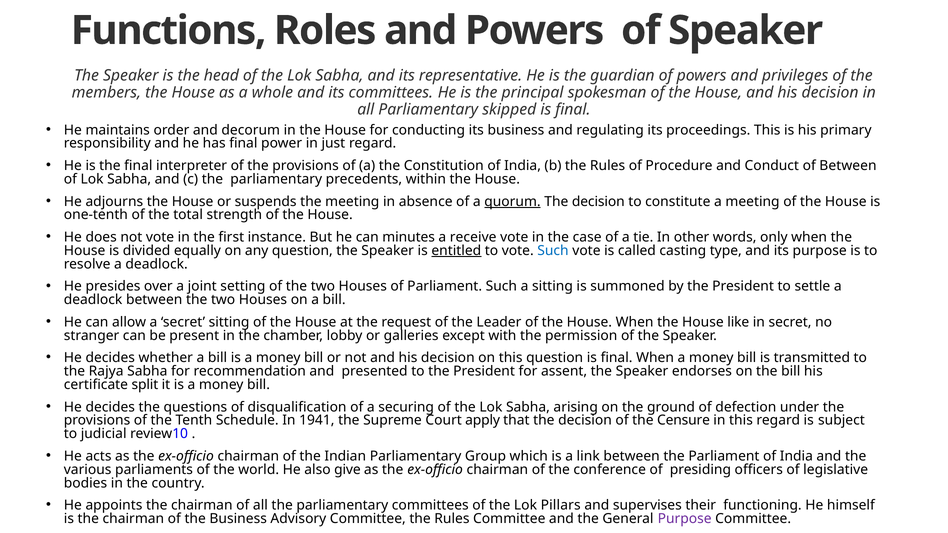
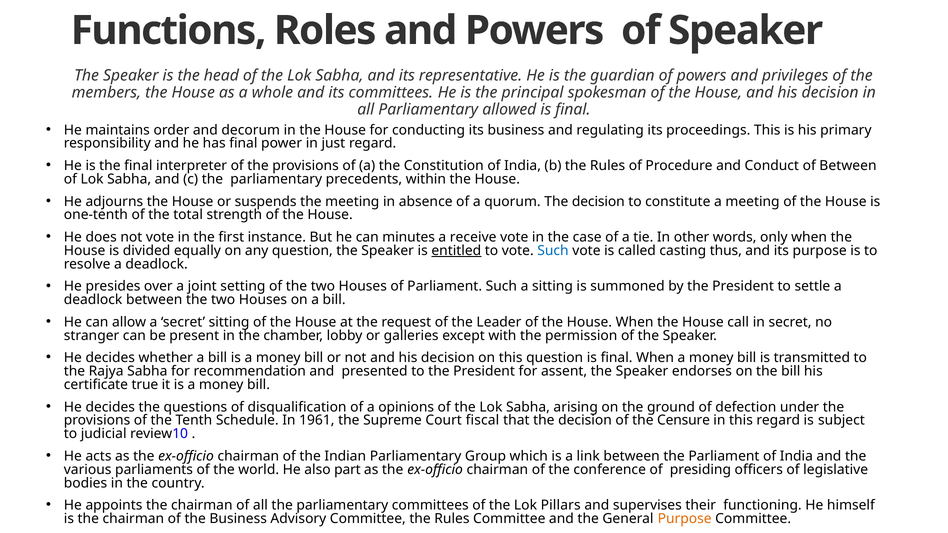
skipped: skipped -> allowed (509, 110)
quorum underline: present -> none (512, 202)
type: type -> thus (726, 251)
like: like -> call (738, 322)
split: split -> true (145, 385)
securing: securing -> opinions (406, 407)
1941: 1941 -> 1961 (317, 421)
apply: apply -> fiscal (482, 421)
give: give -> part (347, 470)
Purpose colour: purple -> orange (685, 519)
